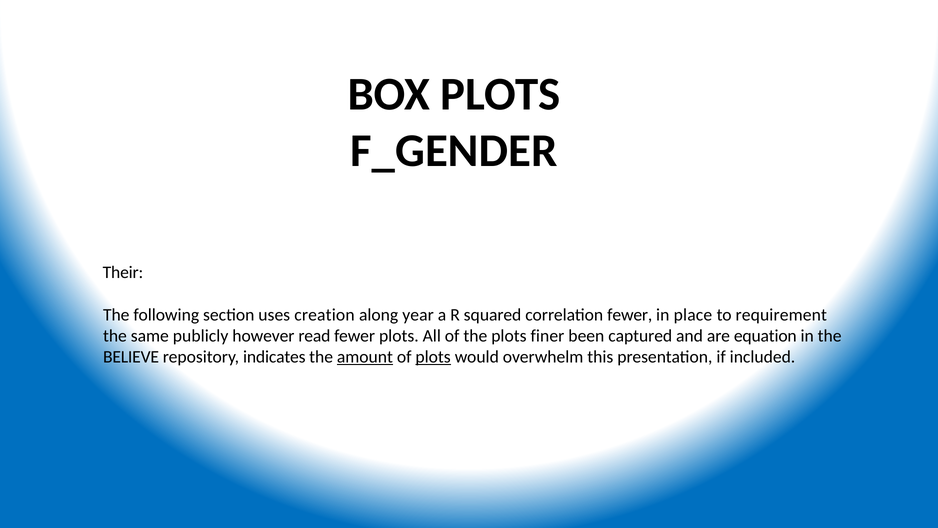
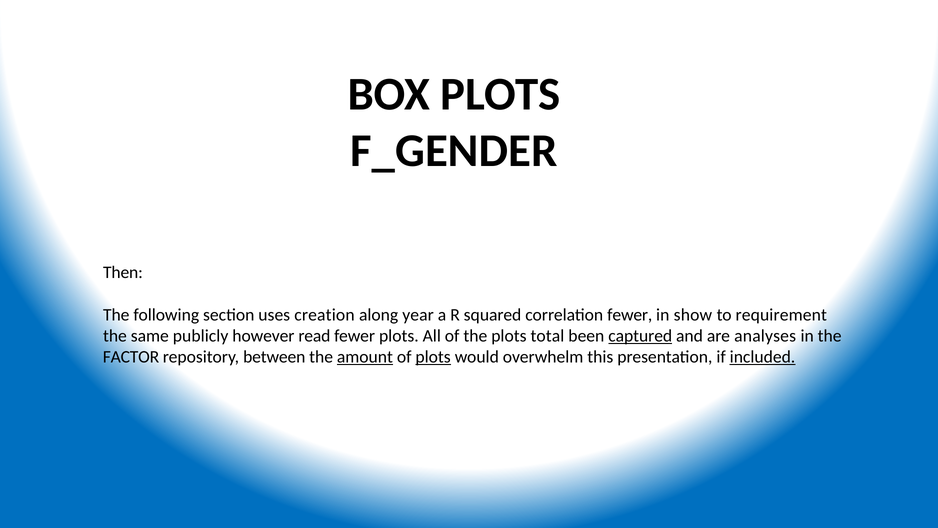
Their: Their -> Then (123, 272)
place: place -> show (693, 315)
finer: finer -> total (547, 336)
captured underline: none -> present (640, 336)
equation: equation -> analyses (765, 336)
BELIEVE: BELIEVE -> FACTOR (131, 357)
indicates: indicates -> between (274, 357)
included underline: none -> present (763, 357)
